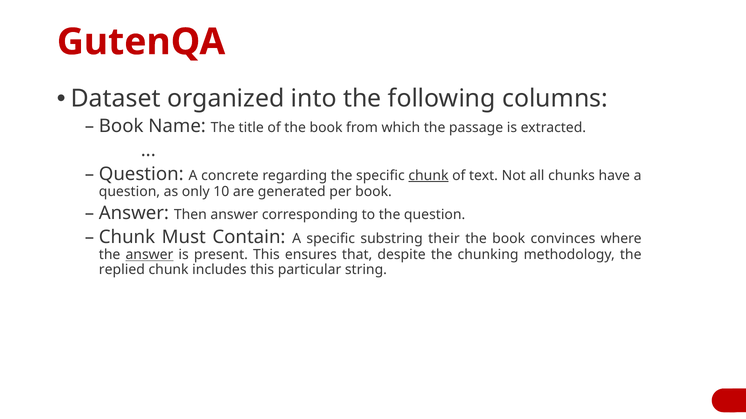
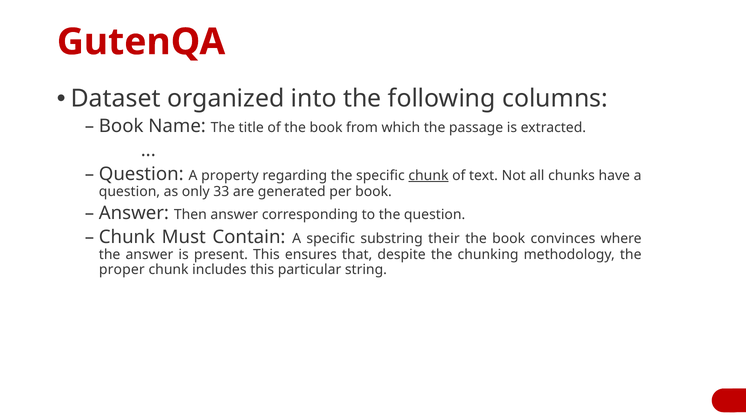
concrete: concrete -> property (230, 176)
10: 10 -> 33 (221, 192)
answer underline: present -> none (149, 255)
replied: replied -> proper (122, 270)
